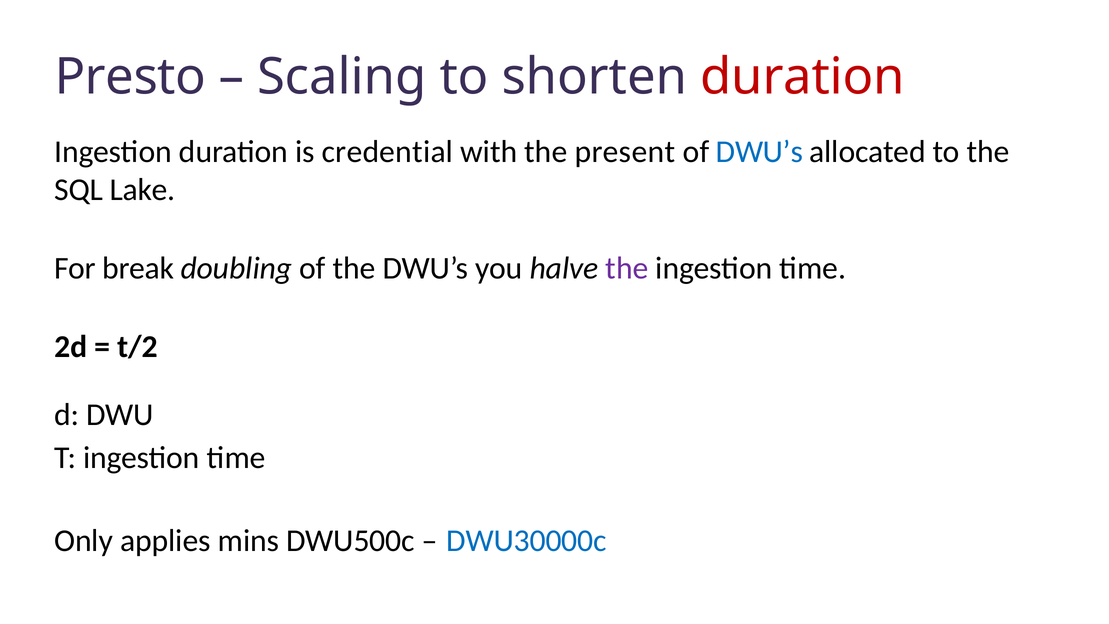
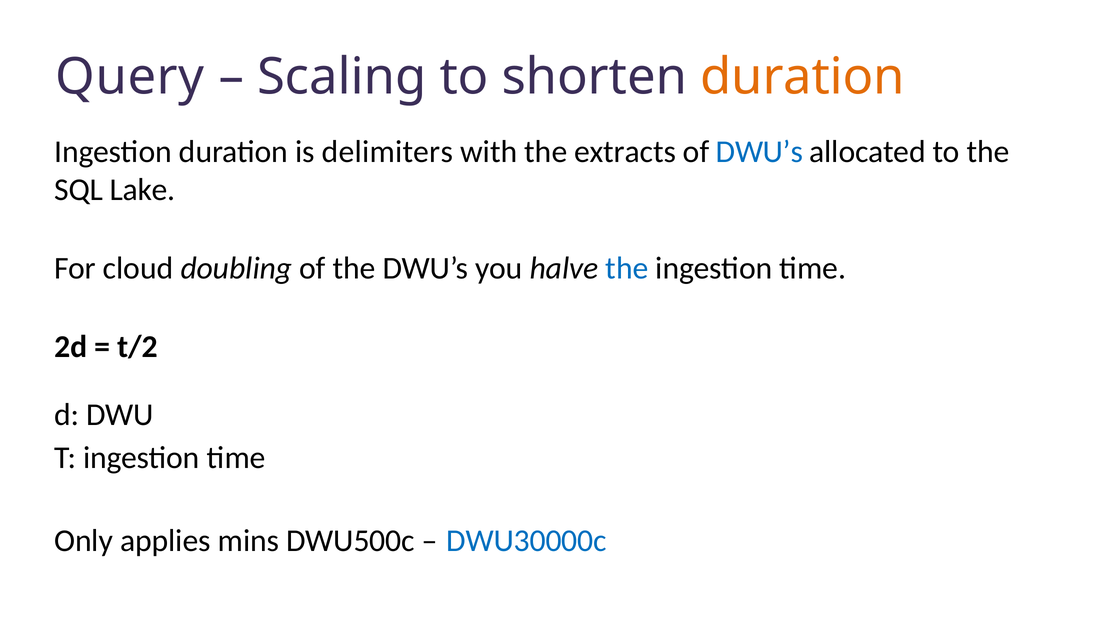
Presto: Presto -> Query (130, 77)
duration colour: red -> orange (803, 77)
credential: credential -> delimiters (388, 152)
present: present -> extracts (625, 152)
break: break -> cloud (138, 268)
the colour: purple -> blue (627, 268)
